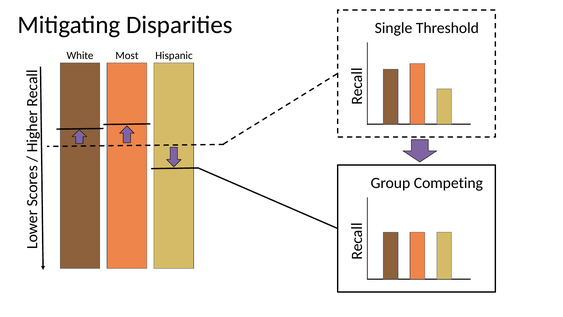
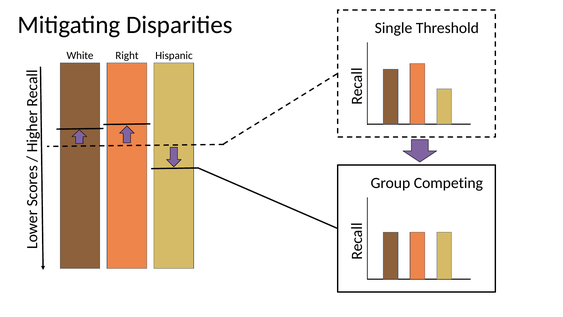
Most: Most -> Right (127, 55)
